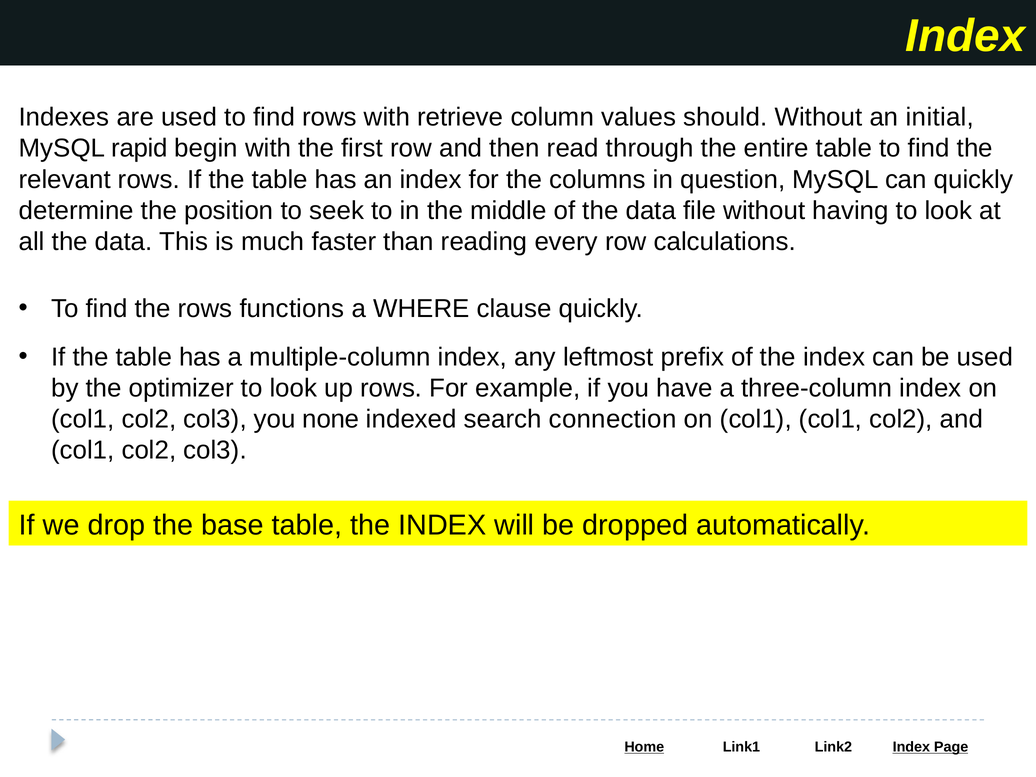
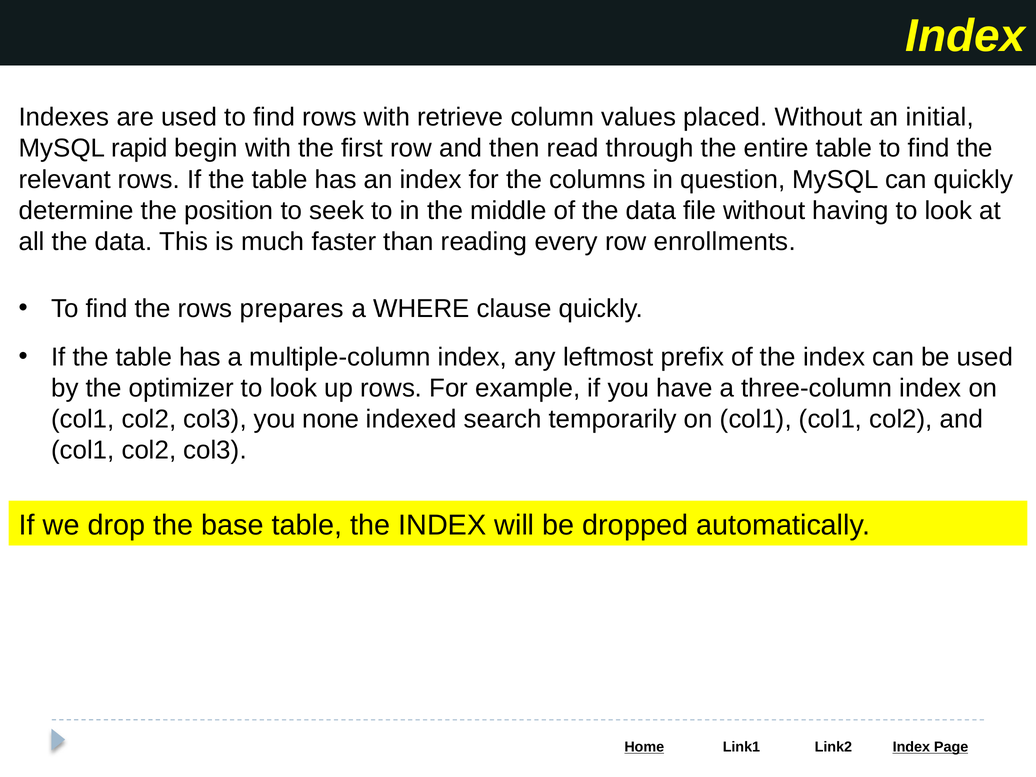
should: should -> placed (725, 117)
calculations: calculations -> enrollments (725, 242)
functions: functions -> prepares (292, 309)
connection: connection -> temporarily (613, 419)
